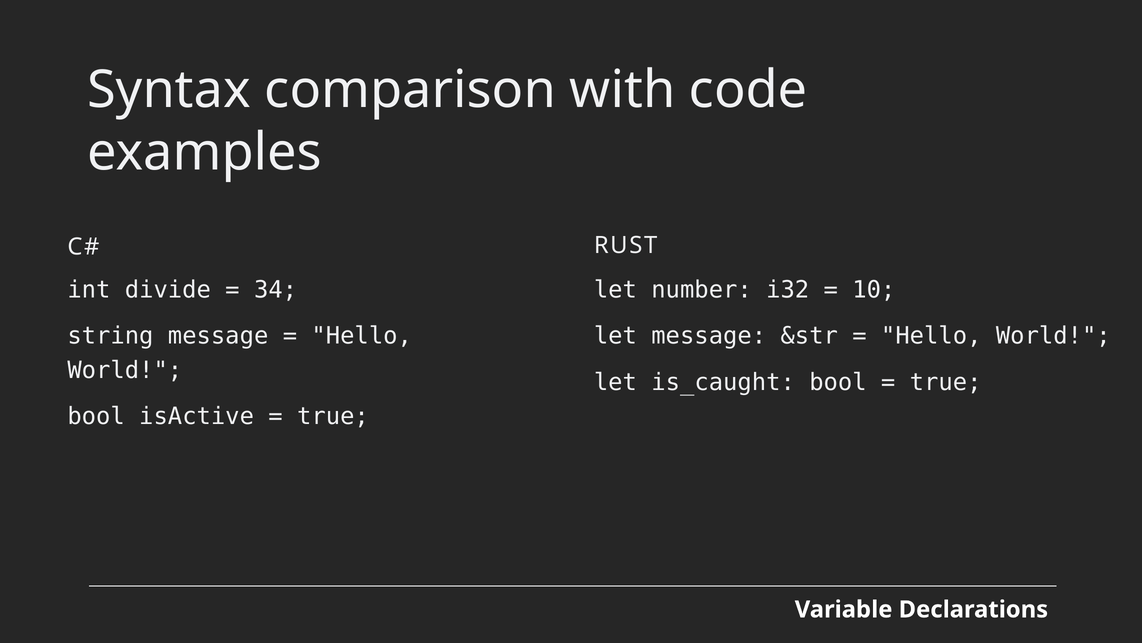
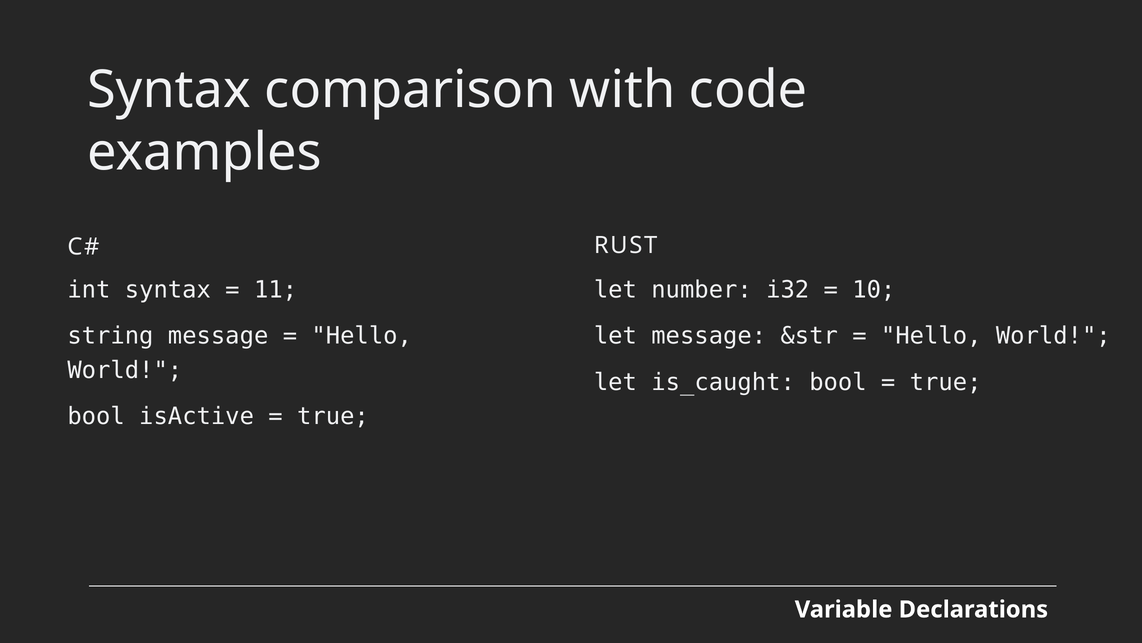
int divide: divide -> syntax (168, 290)
34: 34 -> 11 (276, 290)
